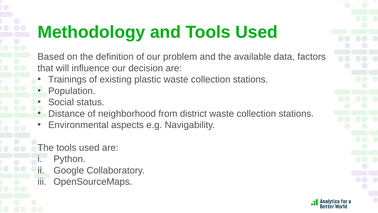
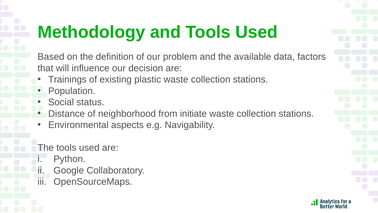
district: district -> initiate (193, 113)
